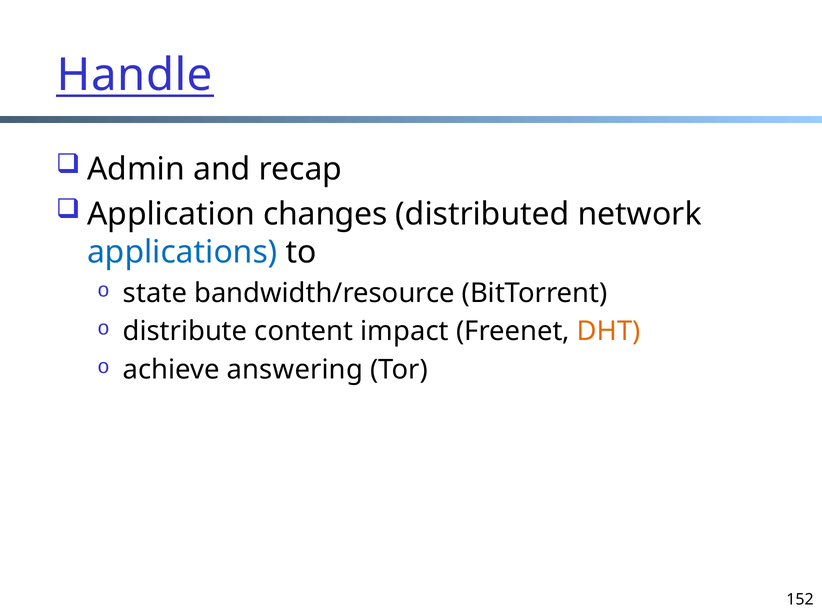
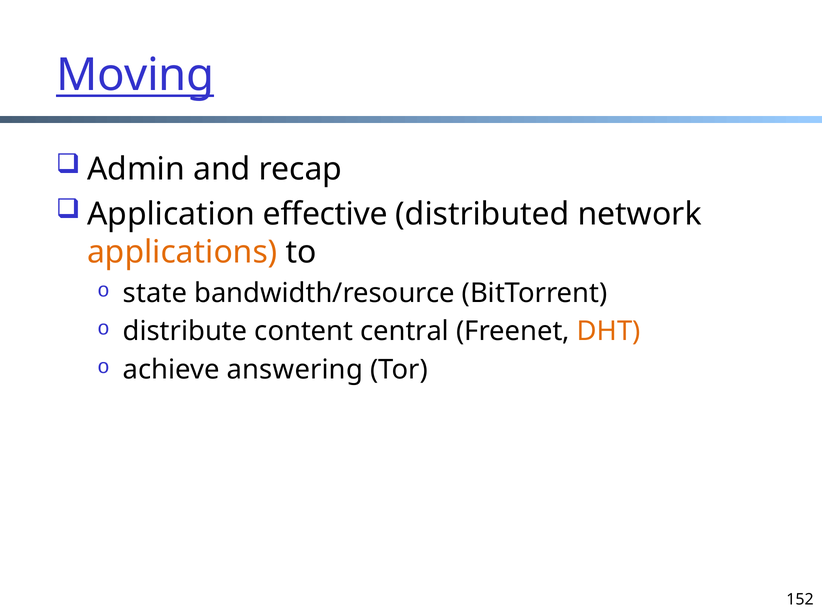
Handle: Handle -> Moving (135, 75)
changes: changes -> effective (325, 214)
applications colour: blue -> orange (182, 253)
impact: impact -> central (405, 332)
